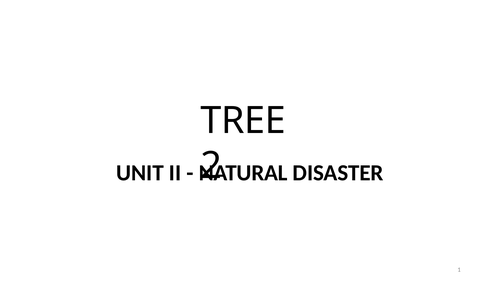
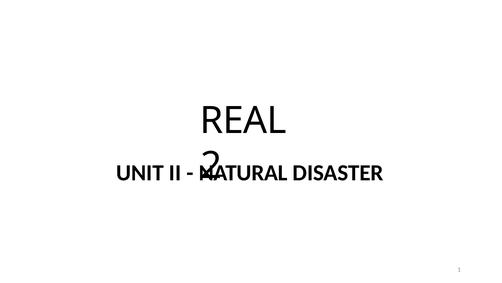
TREE: TREE -> REAL (243, 120)
